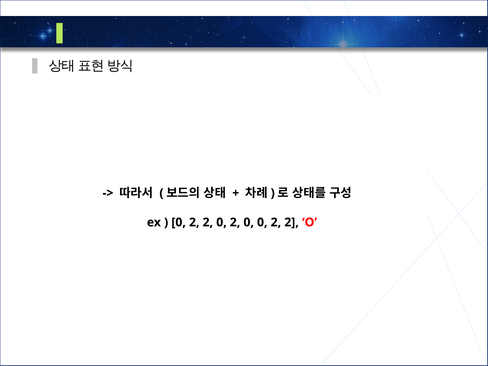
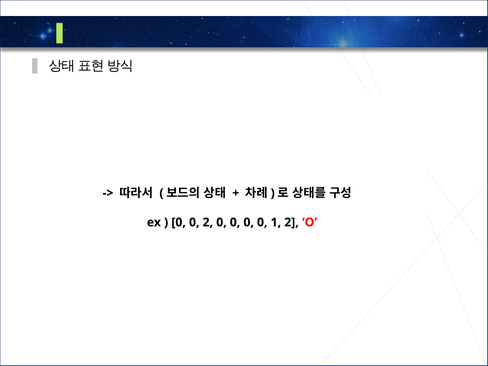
2: 2 -> 0 (194, 222)
2 0 2: 2 -> 0 (235, 222)
0 0 2: 2 -> 1 (276, 222)
